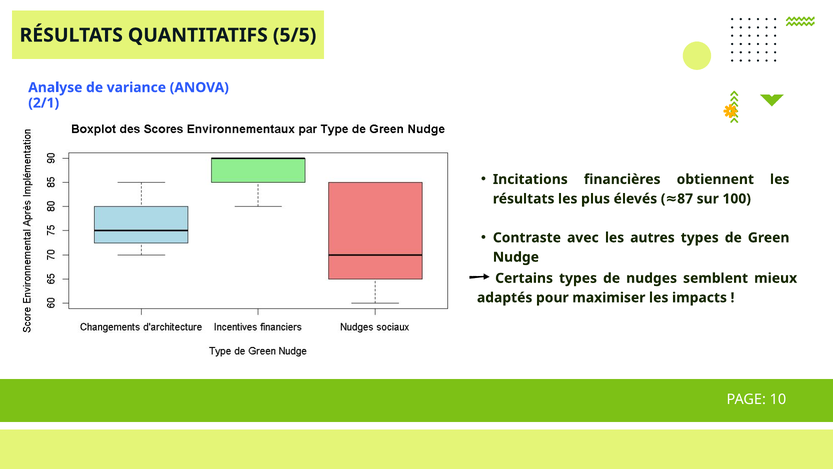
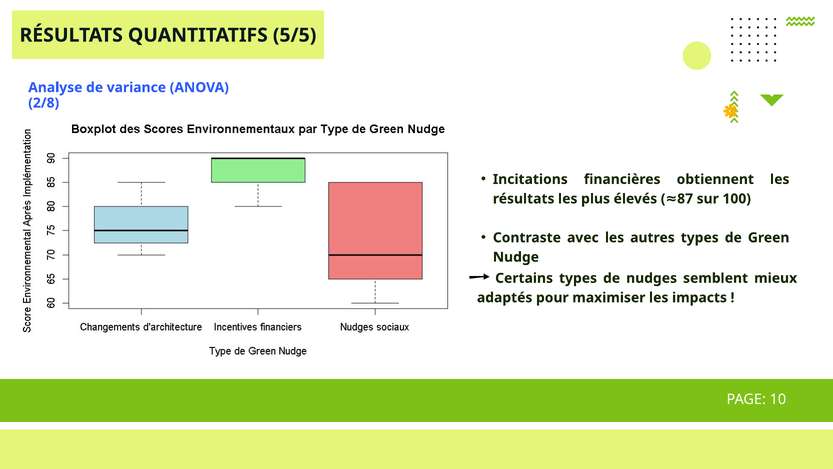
2/1: 2/1 -> 2/8 (44, 103)
